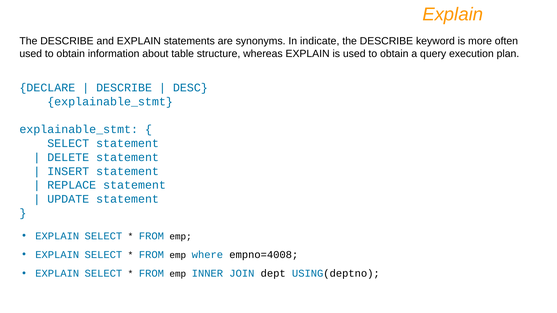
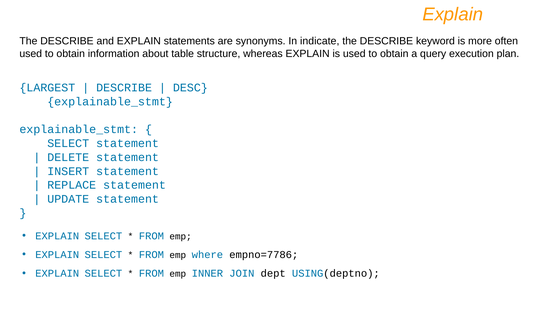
DECLARE: DECLARE -> LARGEST (47, 88)
empno=4008: empno=4008 -> empno=7786 (264, 255)
